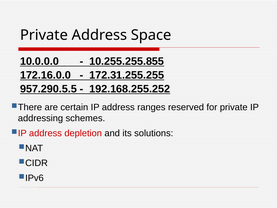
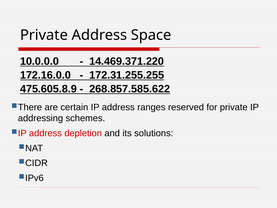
10.255.255.855: 10.255.255.855 -> 14.469.371.220 (127, 61)
957.290.5.5: 957.290.5.5 -> 475.605.8.9 (48, 89)
192.168.255.252: 192.168.255.252 -> 268.857.585.622 (130, 89)
